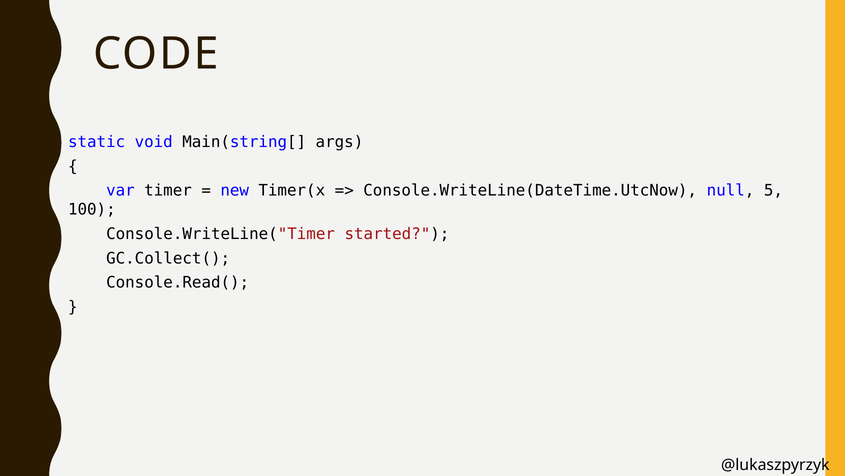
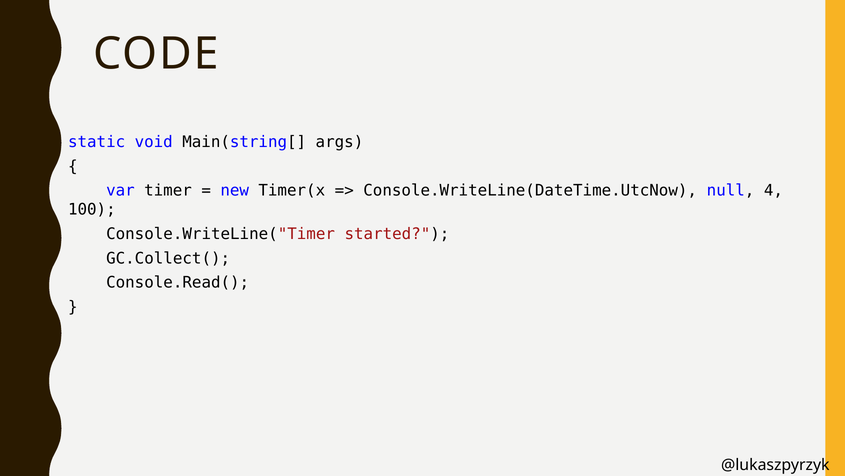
5: 5 -> 4 (773, 190)
